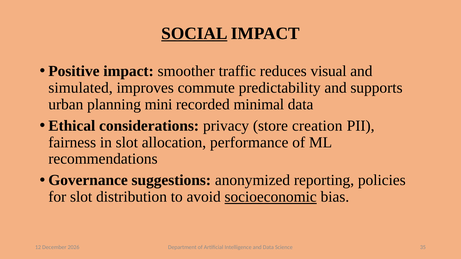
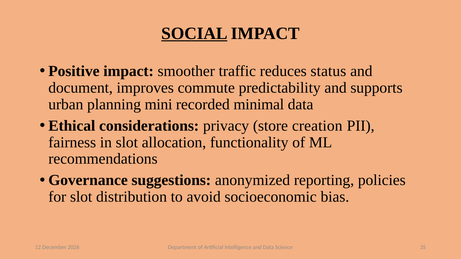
visual: visual -> status (328, 71)
simulated: simulated -> document (81, 88)
performance: performance -> functionality (249, 142)
socioeconomic underline: present -> none (271, 197)
